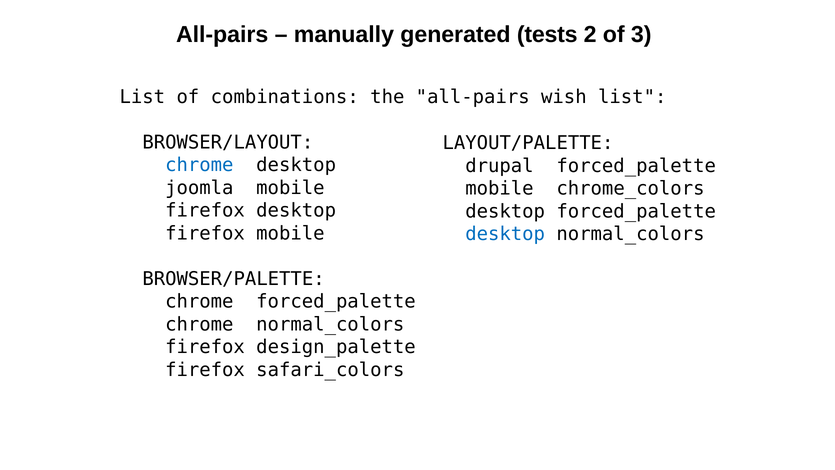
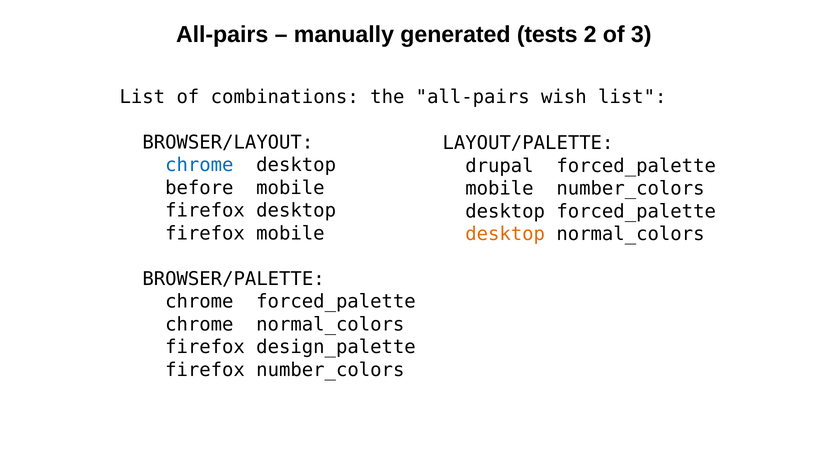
joomla: joomla -> before (199, 188)
mobile chrome_colors: chrome_colors -> number_colors (630, 189)
desktop colour: blue -> orange (505, 234)
firefox safari_colors: safari_colors -> number_colors (330, 370)
